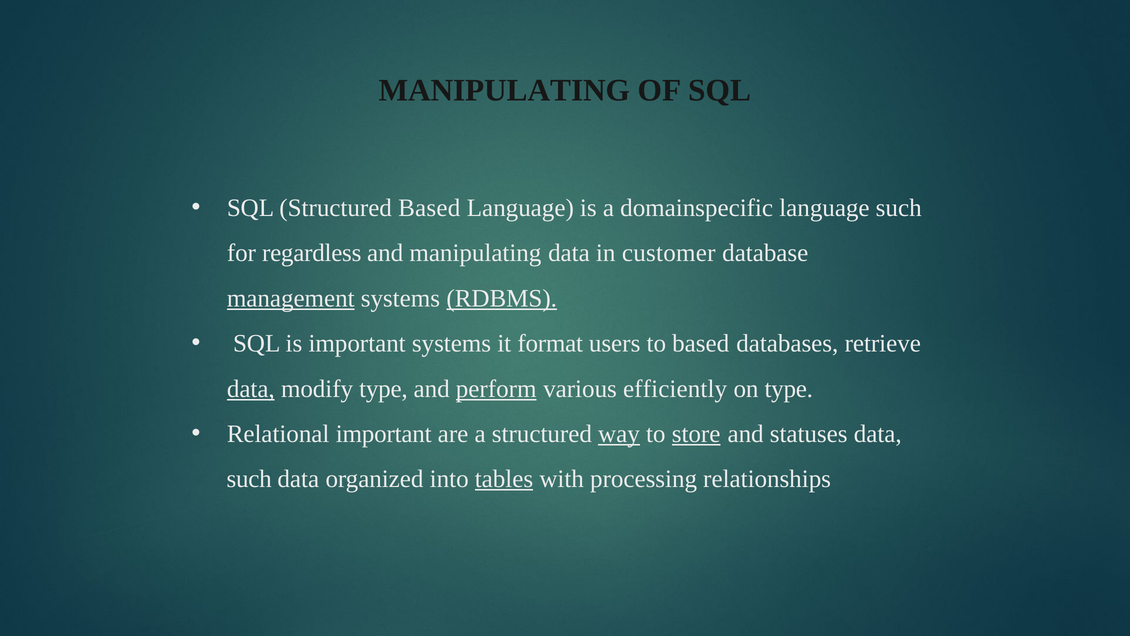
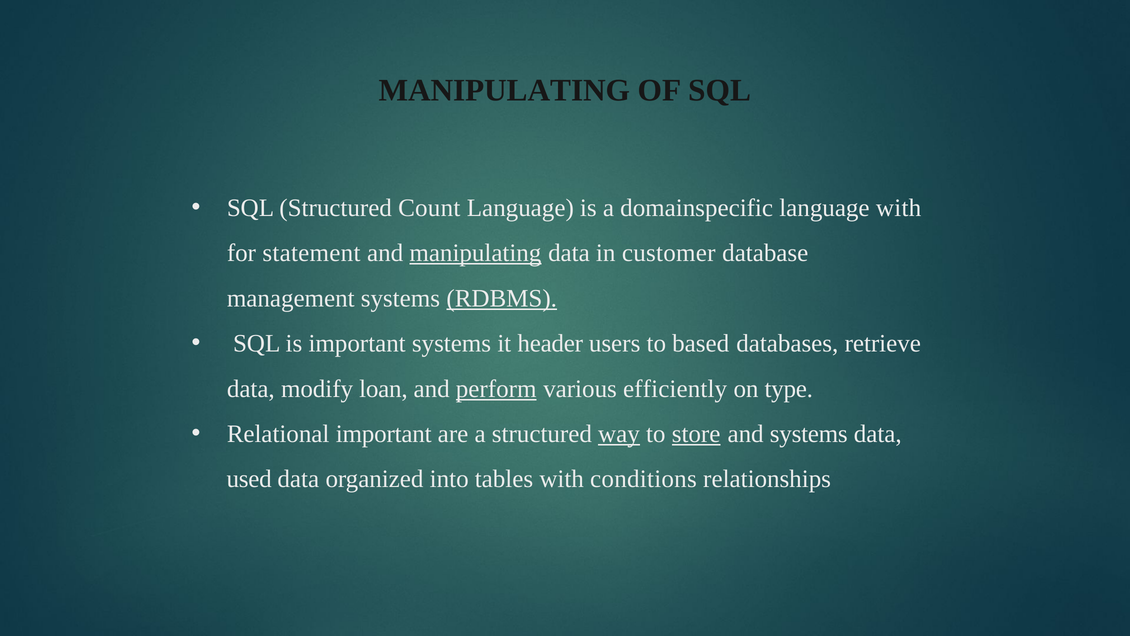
Structured Based: Based -> Count (429, 208)
language such: such -> with (899, 208)
regardless: regardless -> statement (311, 253)
manipulating underline: none -> present (475, 253)
management underline: present -> none (291, 298)
format: format -> header (550, 343)
data underline: present -> none (251, 389)
modify type: type -> loan (383, 389)
and statuses: statuses -> systems (809, 434)
such: such -> used (249, 479)
tables underline: present -> none (504, 479)
processing: processing -> conditions (643, 479)
